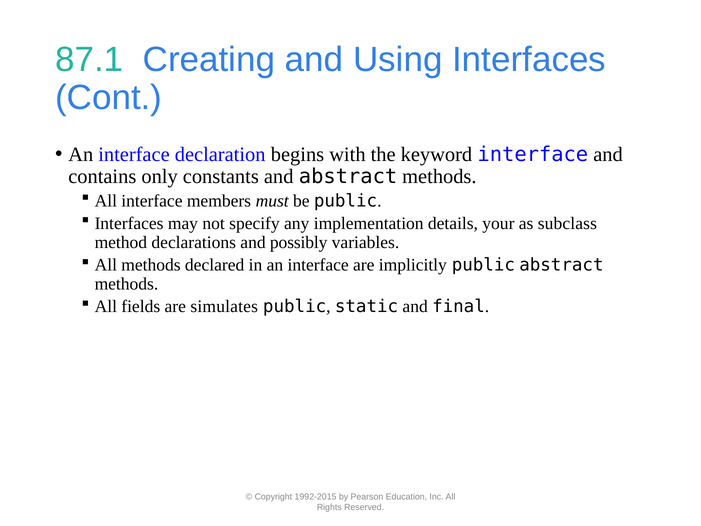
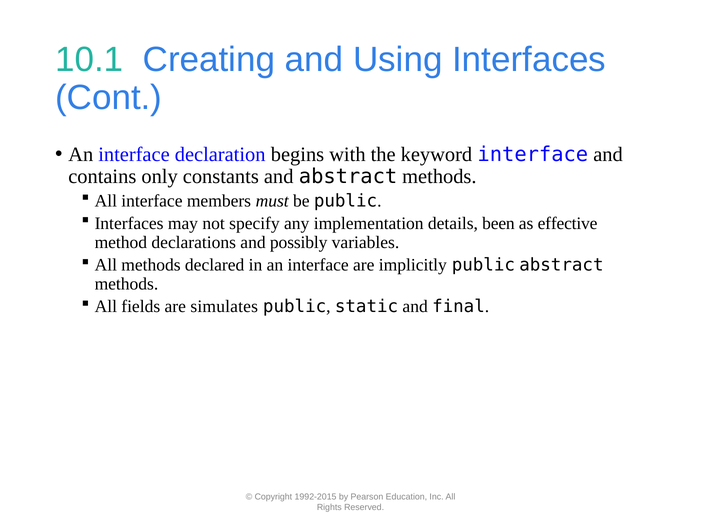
87.1: 87.1 -> 10.1 (89, 60)
your: your -> been (498, 223)
subclass: subclass -> effective (568, 223)
